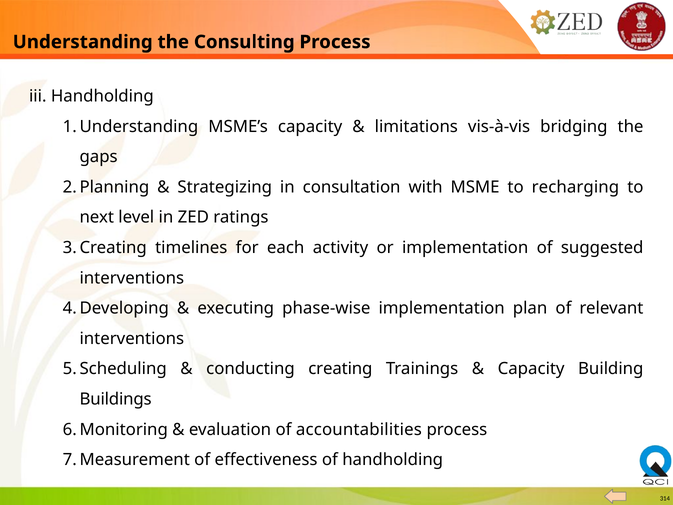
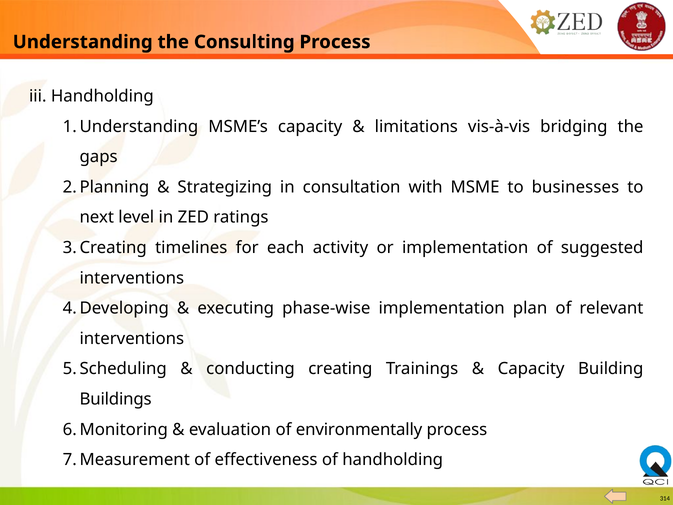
recharging: recharging -> businesses (575, 187)
accountabilities: accountabilities -> environmentally (359, 429)
